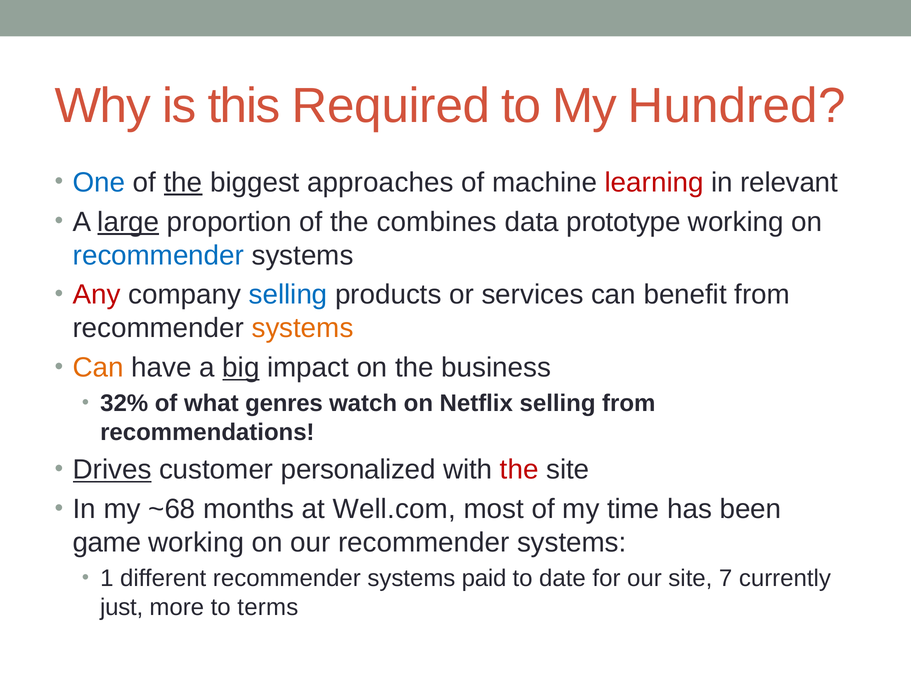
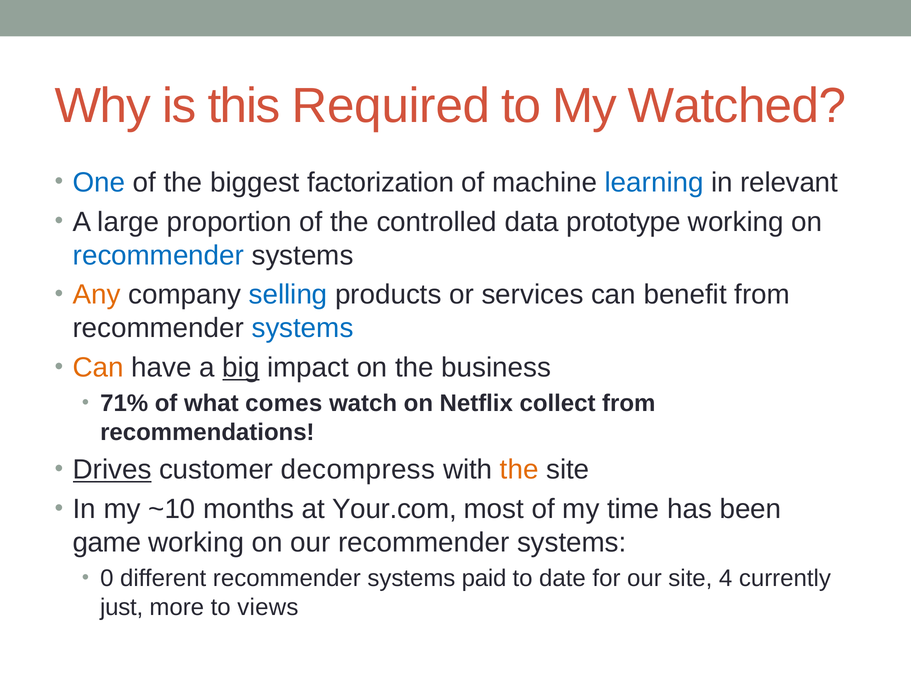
Hundred: Hundred -> Watched (737, 106)
the underline: present -> none (183, 183)
approaches: approaches -> factorization (381, 183)
learning colour: red -> blue (654, 183)
large underline: present -> none (128, 222)
combines: combines -> controlled (437, 222)
Any colour: red -> orange (97, 295)
systems colour: orange -> blue (303, 328)
32%: 32% -> 71% (124, 404)
genres: genres -> comes (284, 404)
Netflix selling: selling -> collect (558, 404)
personalized: personalized -> decompress (358, 470)
the colour: red -> orange (519, 470)
~68: ~68 -> ~10 (172, 509)
Well.com: Well.com -> Your.com (394, 509)
1: 1 -> 0 (107, 579)
7: 7 -> 4 (726, 579)
terms: terms -> views (268, 608)
